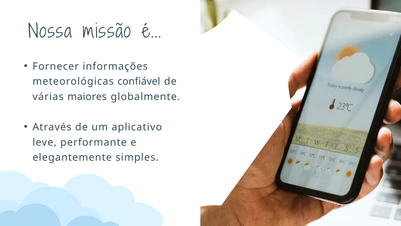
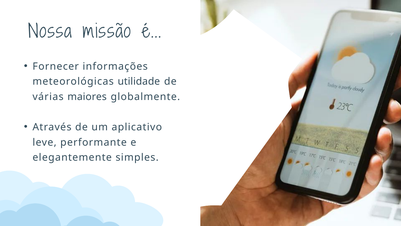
confiável: confiável -> utilidade (139, 81)
